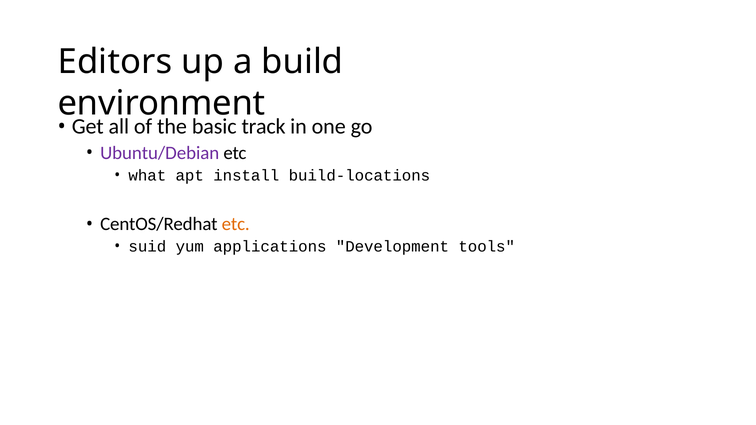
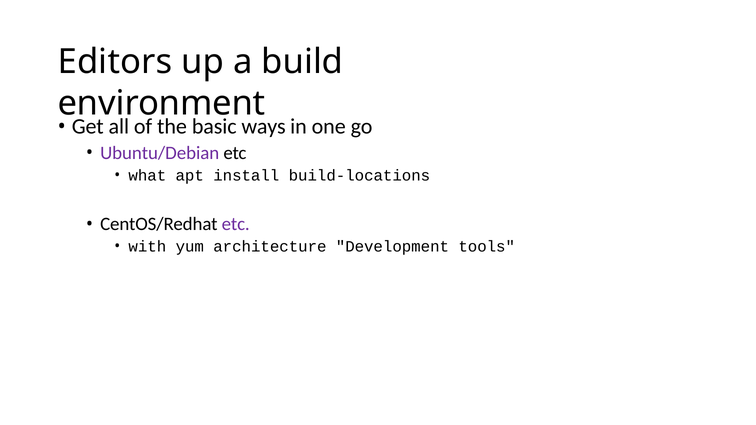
track: track -> ways (264, 127)
etc colour: orange -> purple (236, 224)
suid: suid -> with (147, 247)
applications: applications -> architecture (270, 247)
